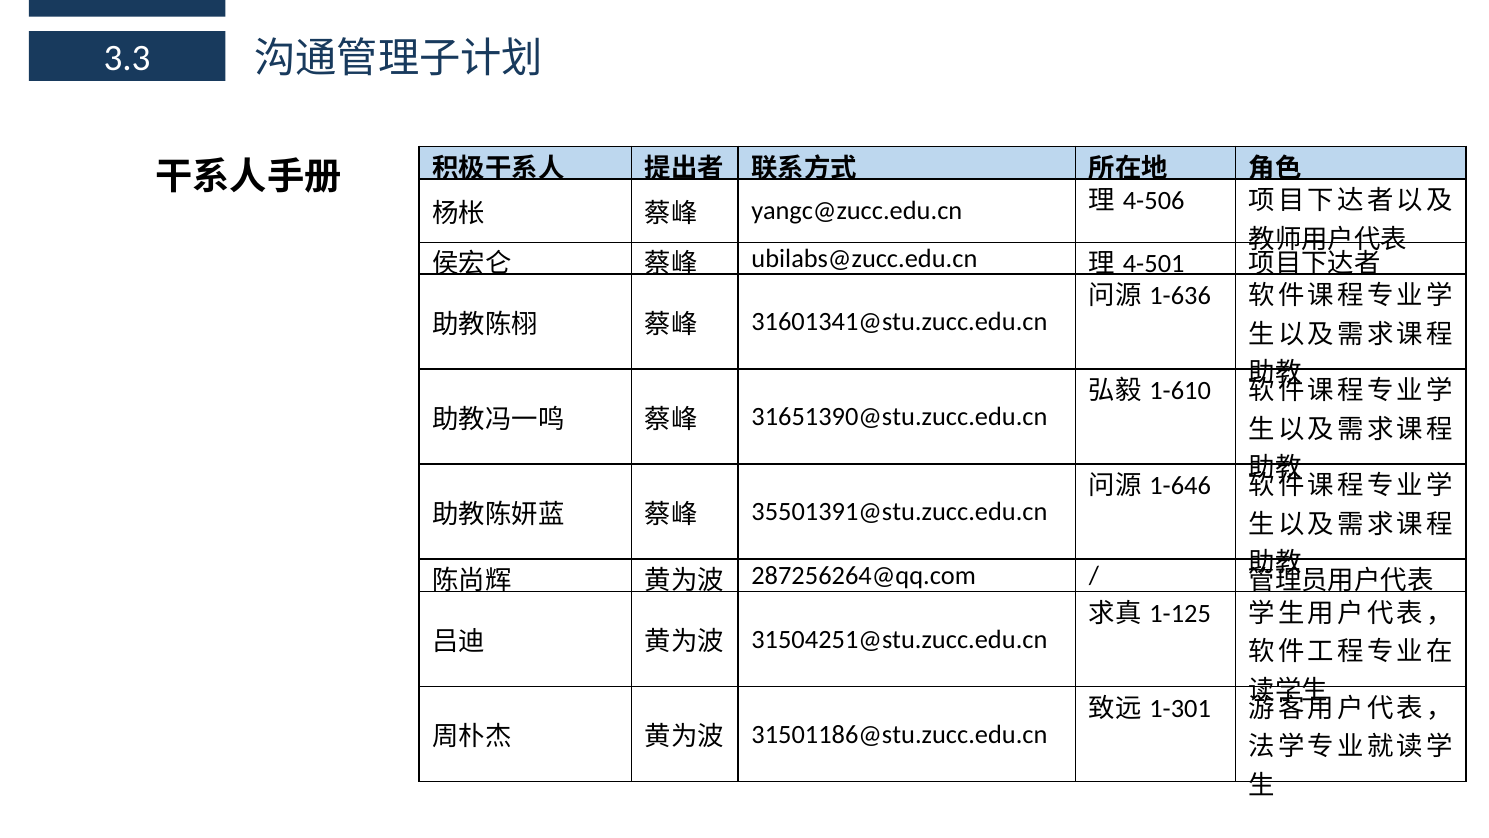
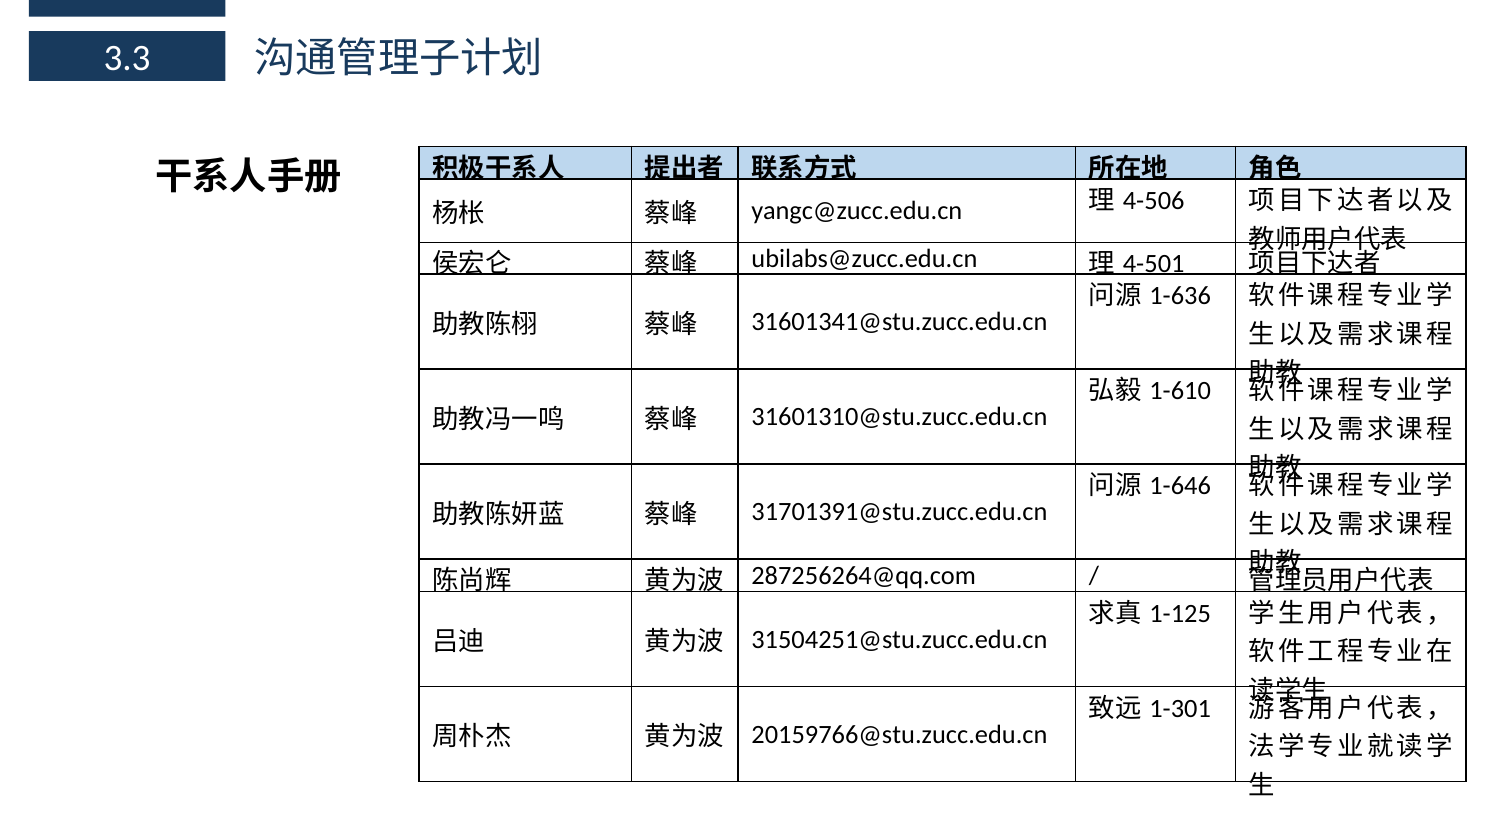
31651390@stu.zucc.edu.cn: 31651390@stu.zucc.edu.cn -> 31601310@stu.zucc.edu.cn (899, 417)
35501391@stu.zucc.edu.cn: 35501391@stu.zucc.edu.cn -> 31701391@stu.zucc.edu.cn (899, 512)
31501186@stu.zucc.edu.cn: 31501186@stu.zucc.edu.cn -> 20159766@stu.zucc.edu.cn (899, 734)
